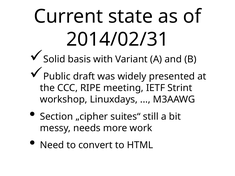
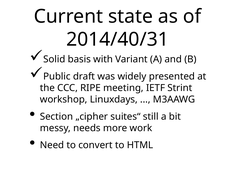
2014/02/31: 2014/02/31 -> 2014/40/31 (117, 40)
